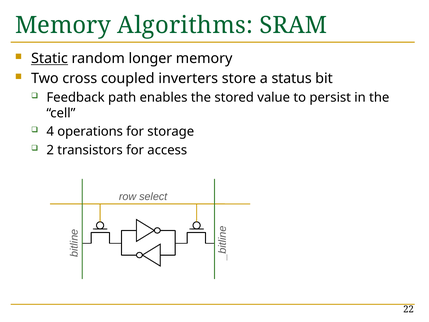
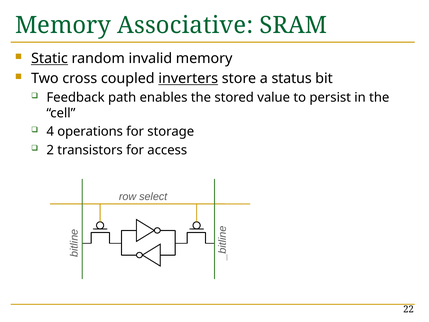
Algorithms: Algorithms -> Associative (185, 25)
longer: longer -> invalid (150, 58)
inverters underline: none -> present (188, 79)
